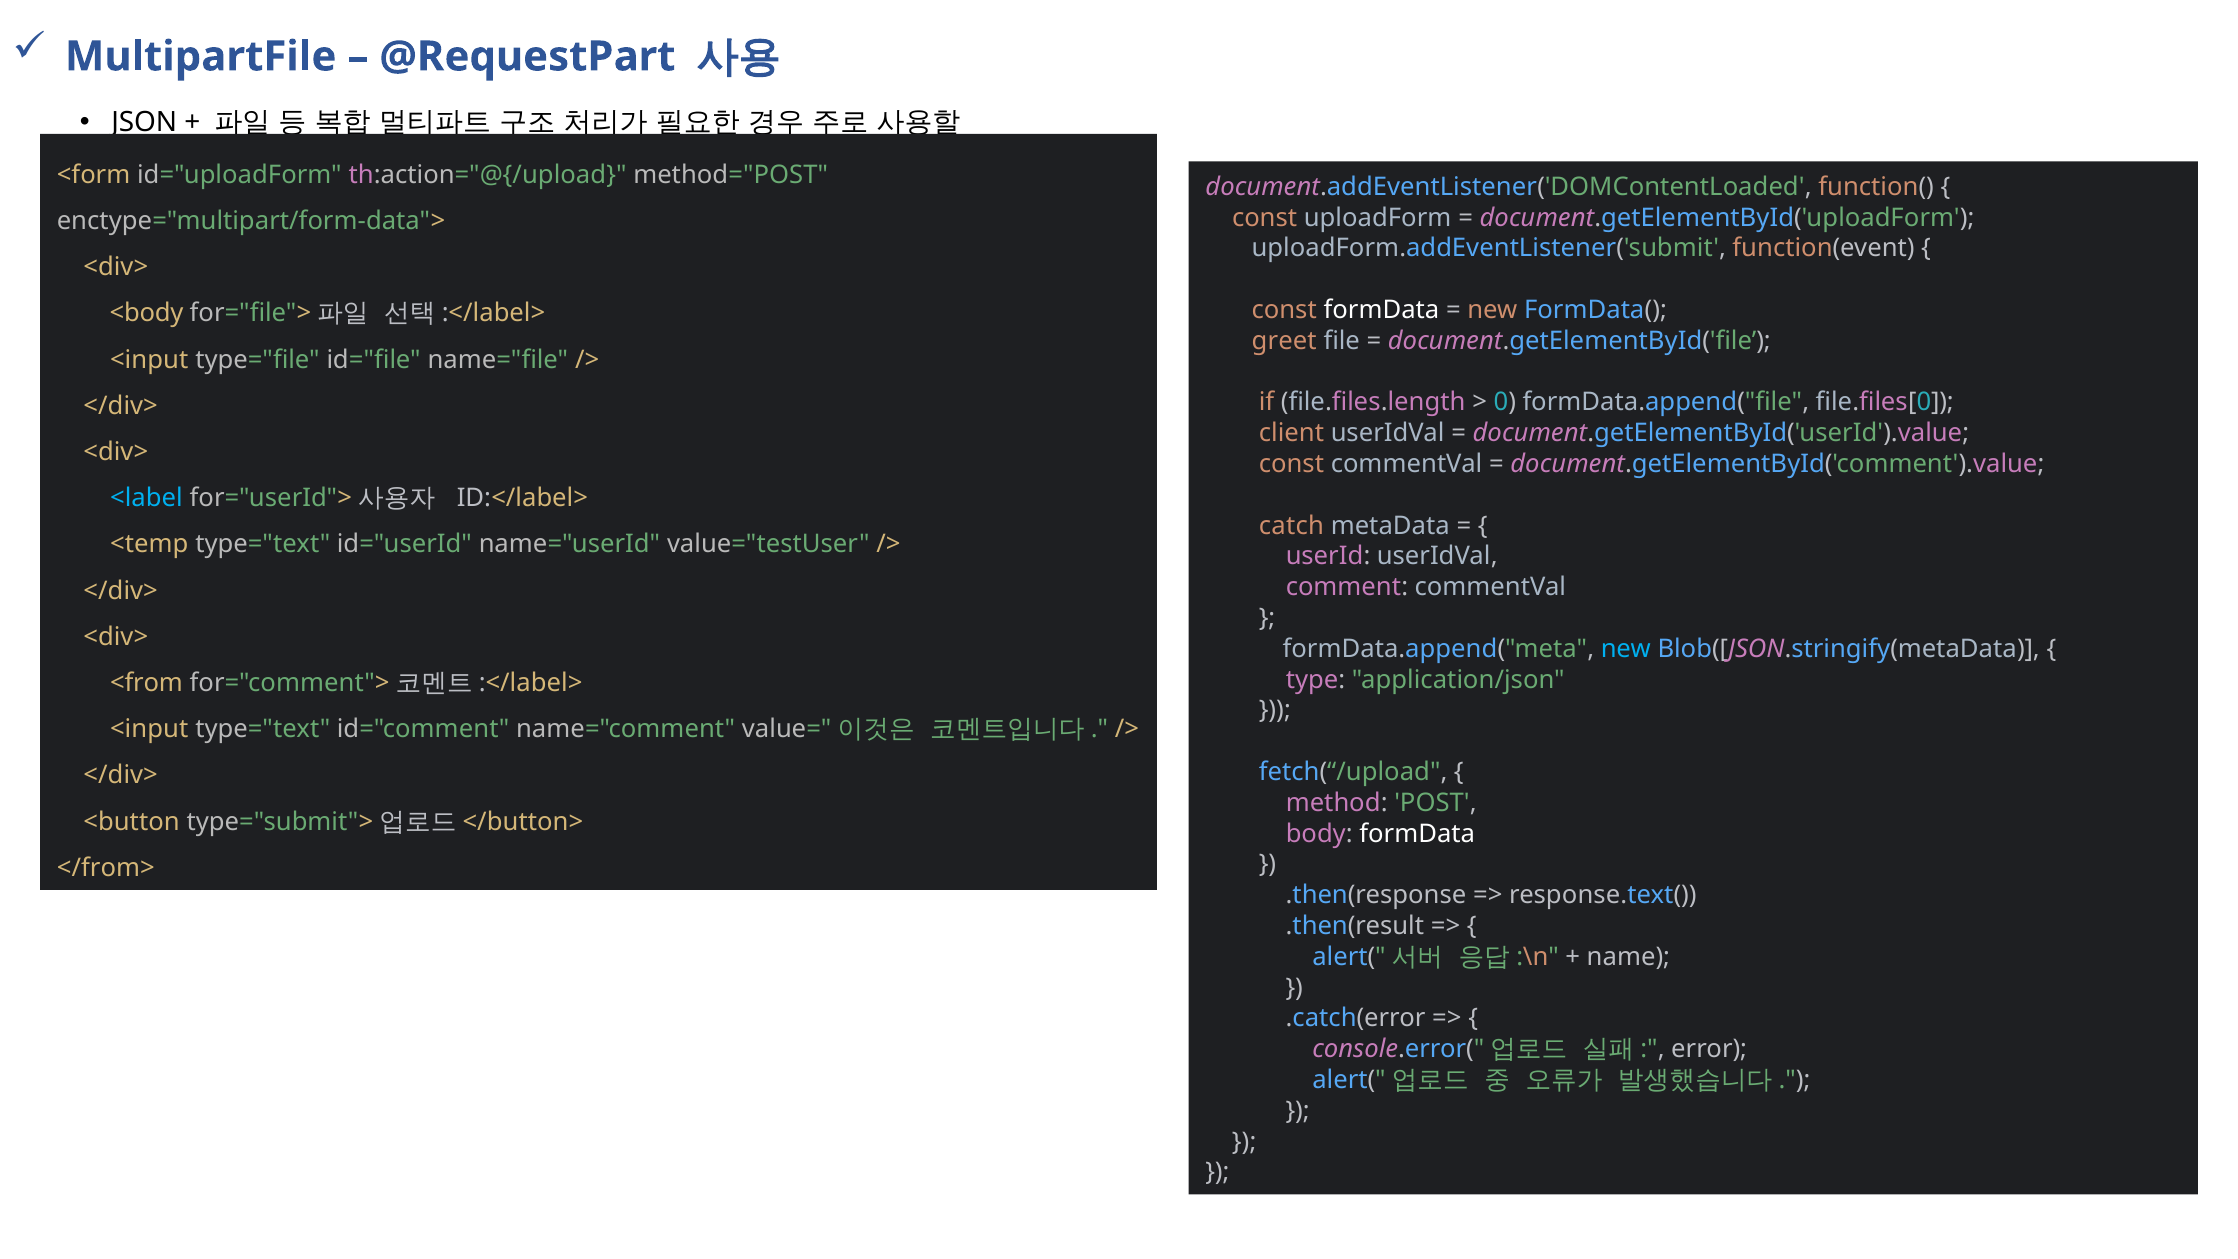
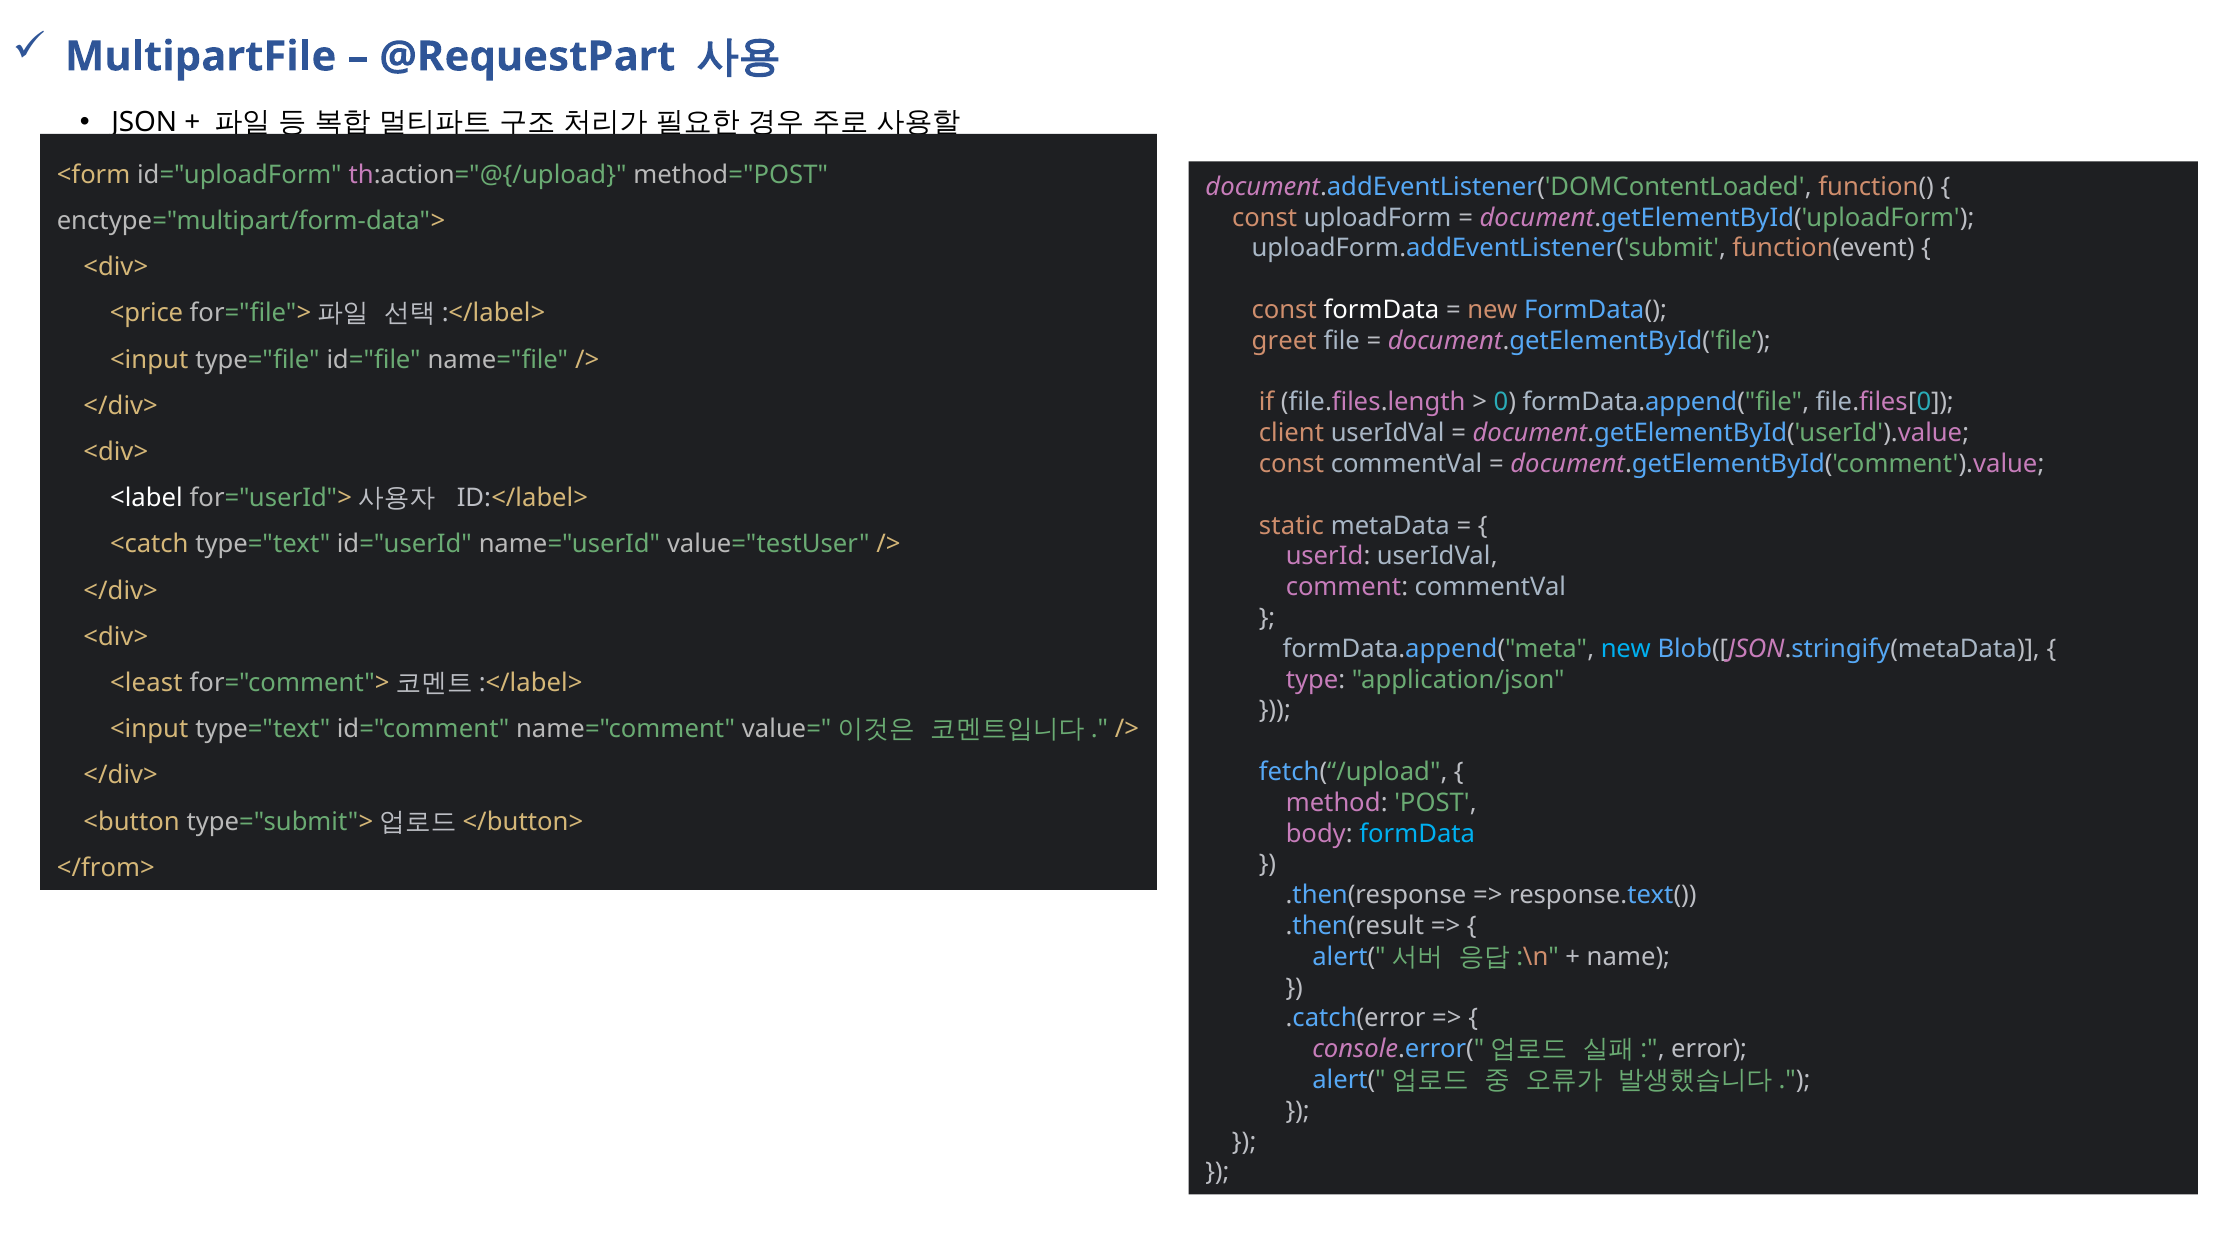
<body: <body -> <price (147, 313)
<label colour: light blue -> white (146, 498)
catch: catch -> static (1291, 526)
<temp: <temp -> <catch (149, 544)
<from: <from -> <least (146, 683)
formData colour: white -> light blue (1417, 834)
